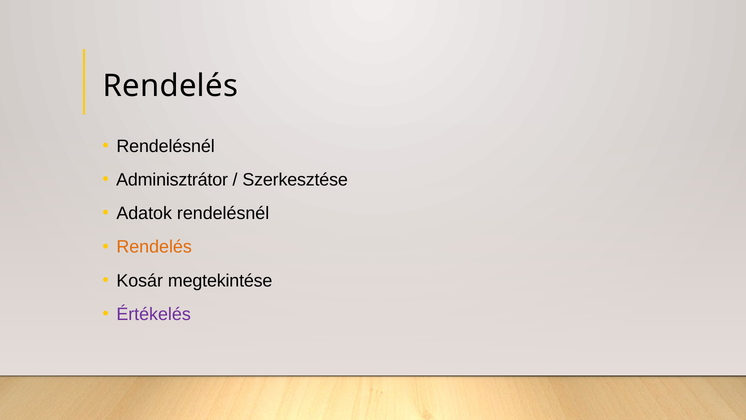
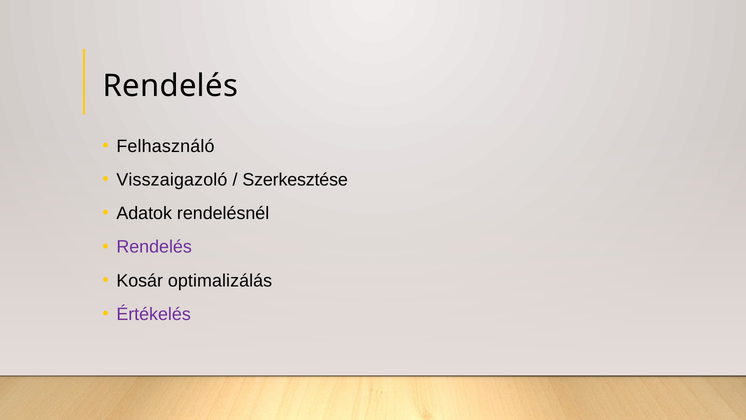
Rendelésnél: Rendelésnél -> Felhasználó (165, 146)
Adminisztrátor: Adminisztrátor -> Visszaigazoló (172, 180)
Rendelés colour: orange -> purple (154, 247)
megtekintése: megtekintése -> optimalizálás (220, 280)
